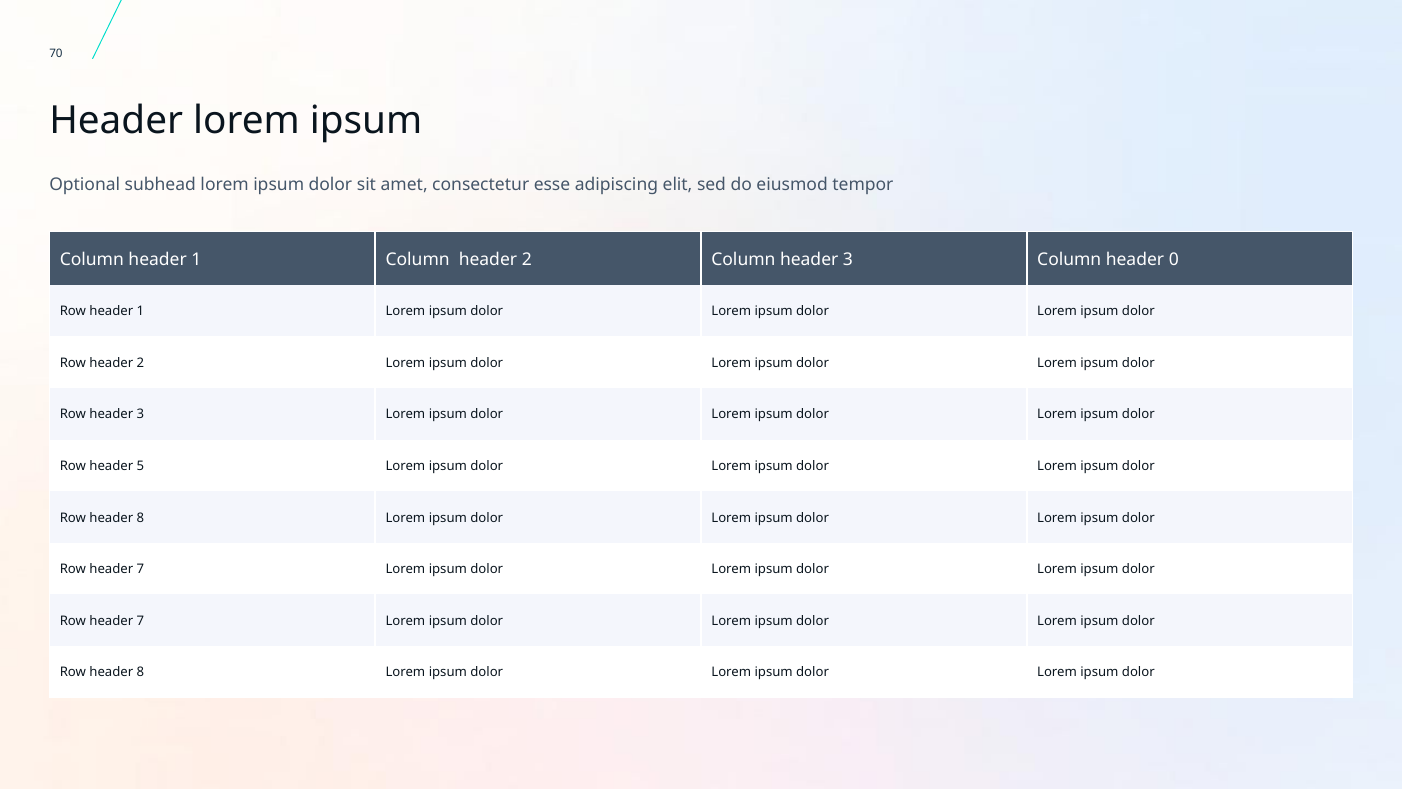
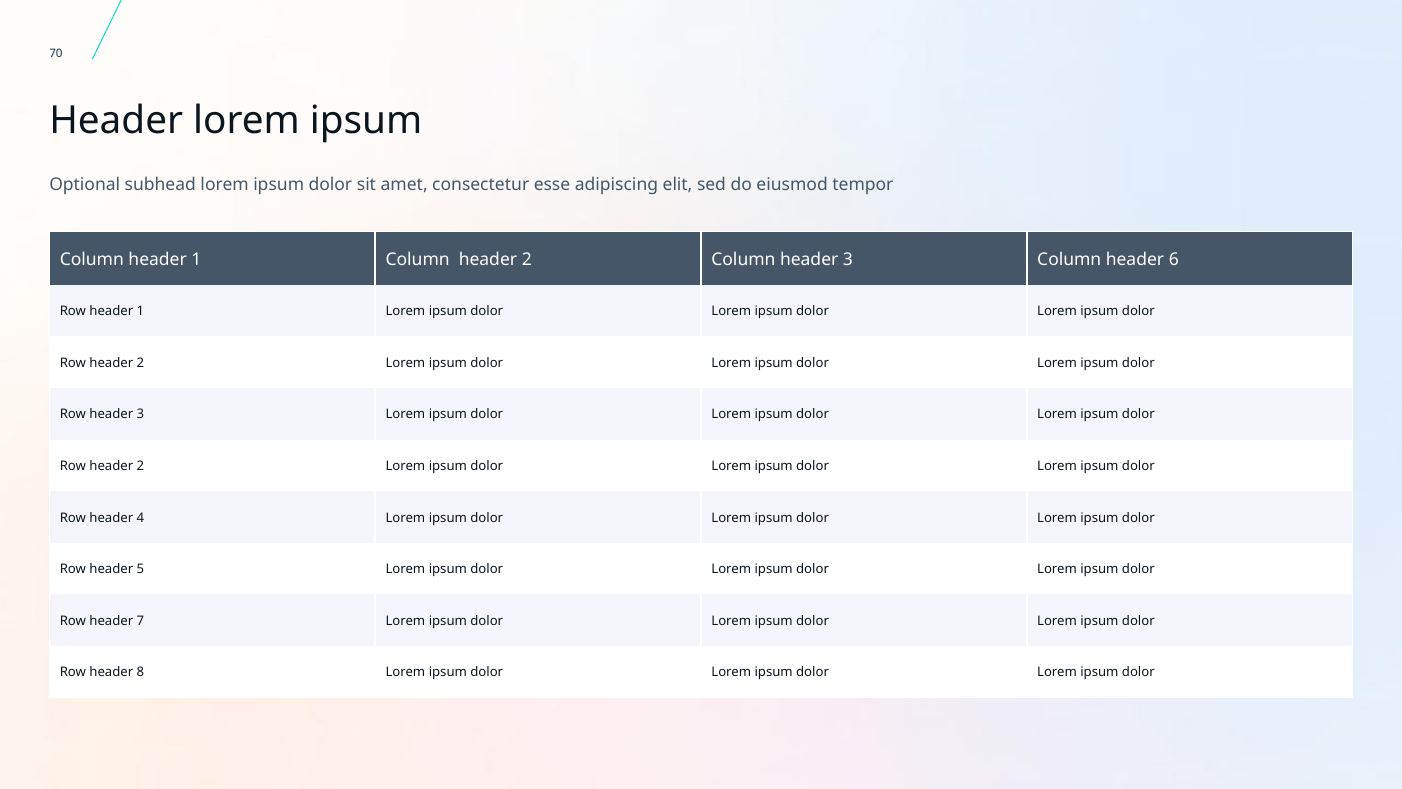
0: 0 -> 6 (1174, 259)
5: 5 -> 2 (140, 466)
8: 8 -> 4 (140, 517)
7: 7 -> 5 (140, 569)
